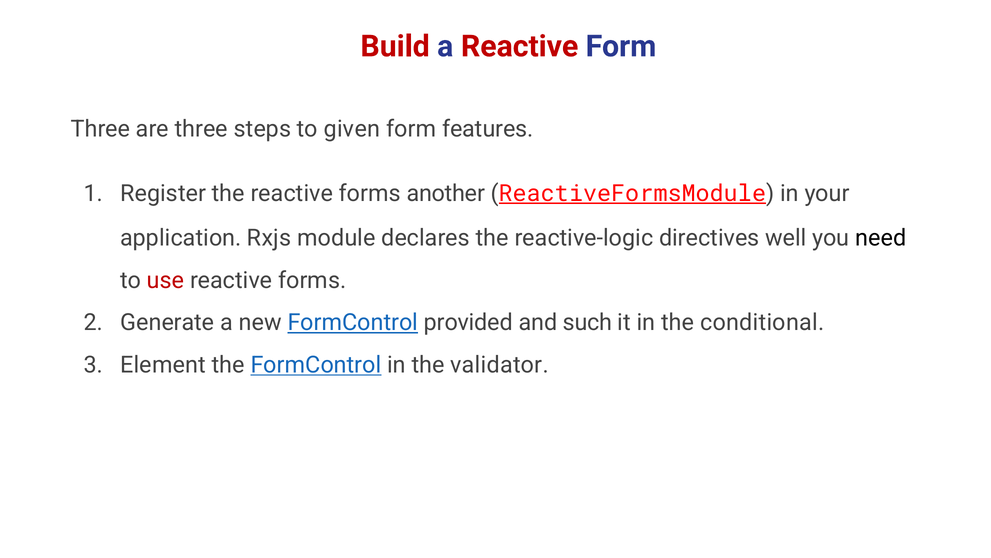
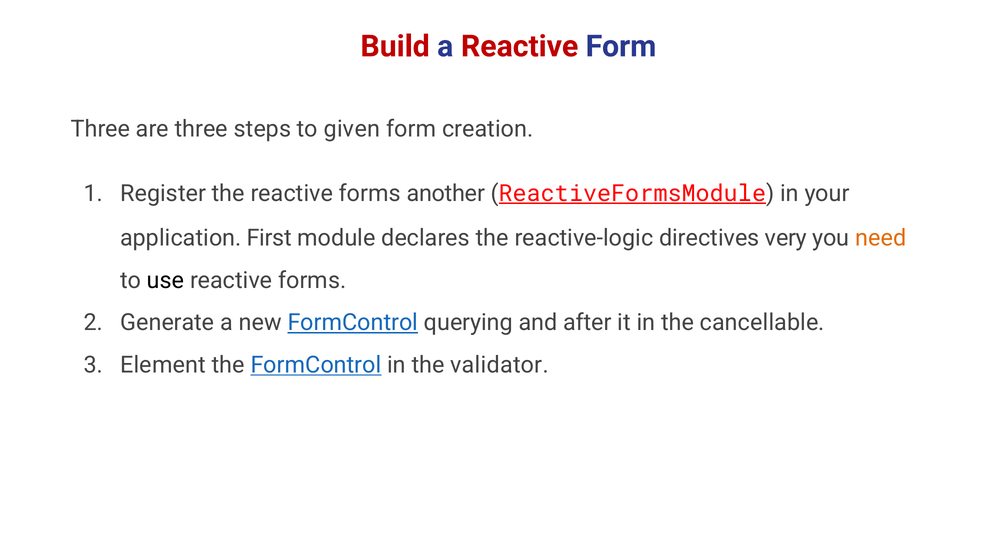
features: features -> creation (488, 129)
Rxjs: Rxjs -> First (269, 238)
well: well -> very (786, 238)
need colour: black -> orange (881, 238)
use colour: red -> black (166, 280)
provided: provided -> querying (468, 322)
such: such -> after (588, 322)
conditional: conditional -> cancellable (762, 322)
